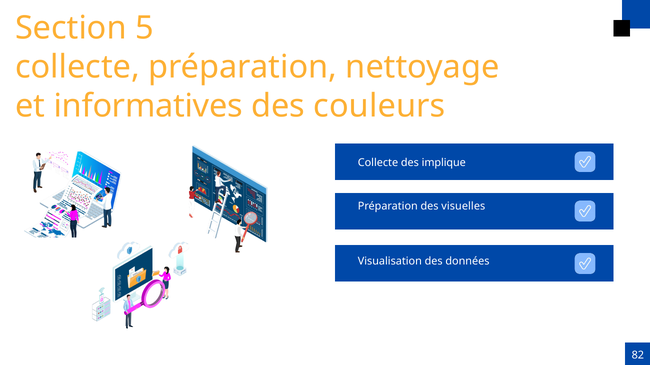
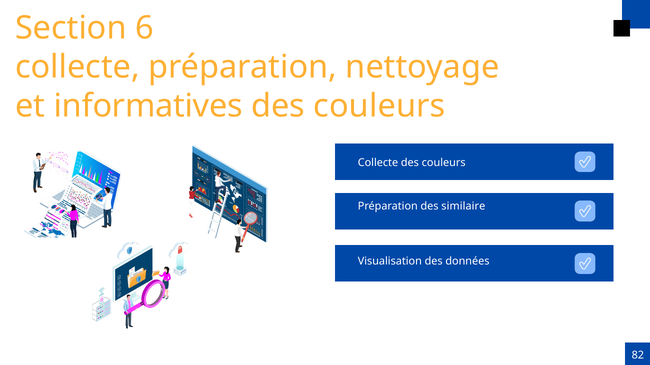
5: 5 -> 6 (144, 28)
Collecte des implique: implique -> couleurs (444, 163)
visuelles: visuelles -> similaire (463, 207)
